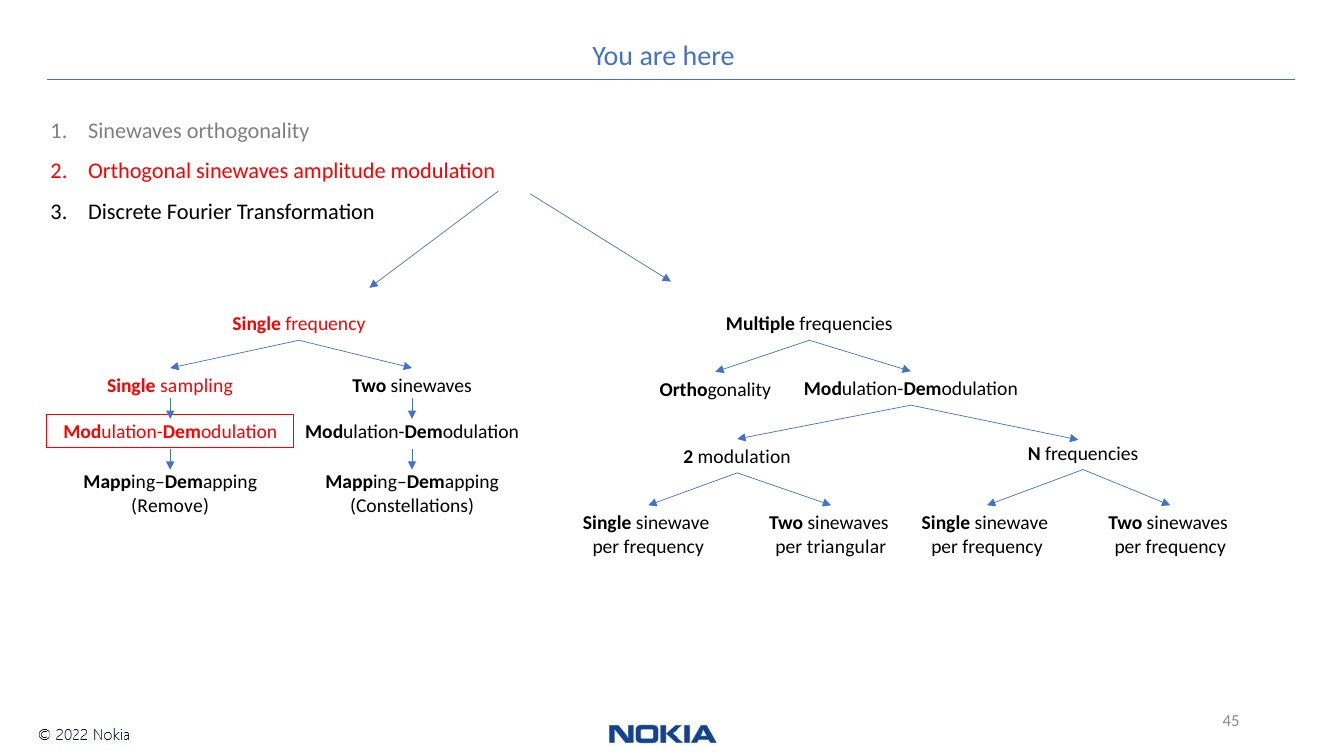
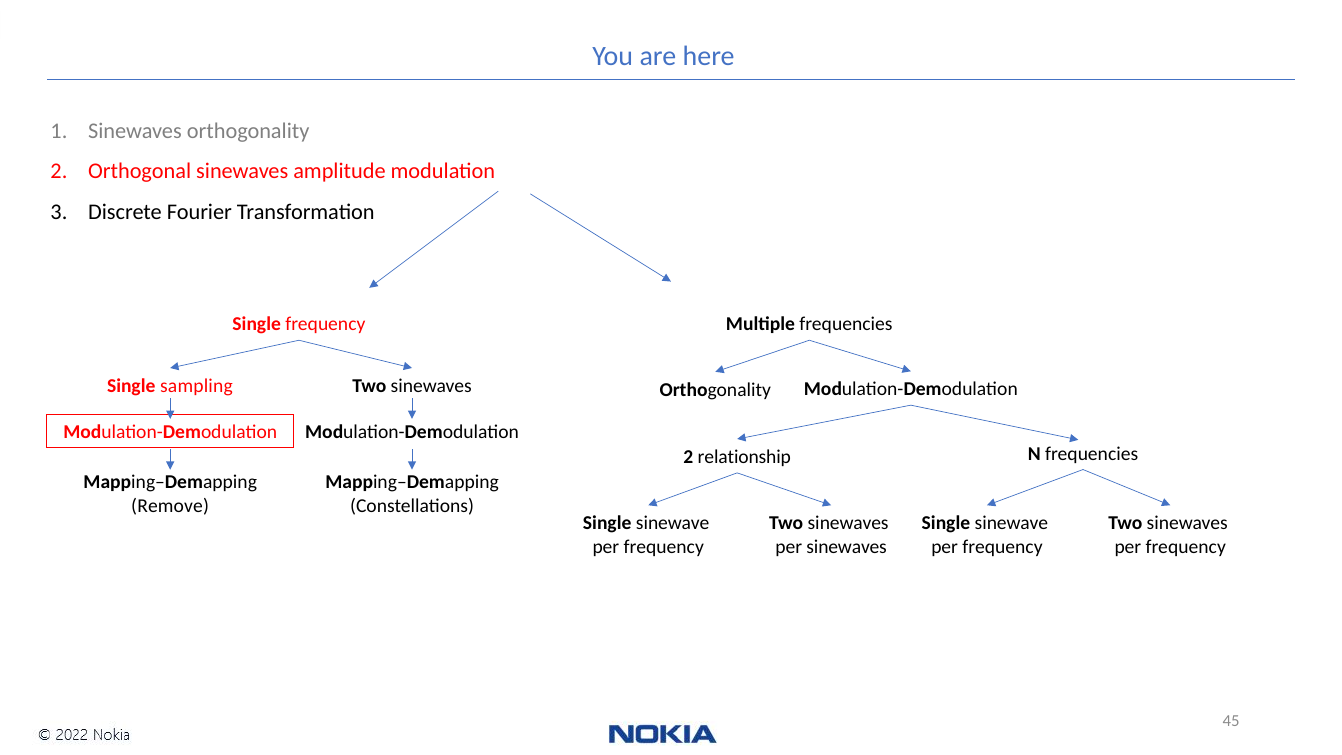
2 modulation: modulation -> relationship (744, 457)
per triangular: triangular -> sinewaves (847, 547)
